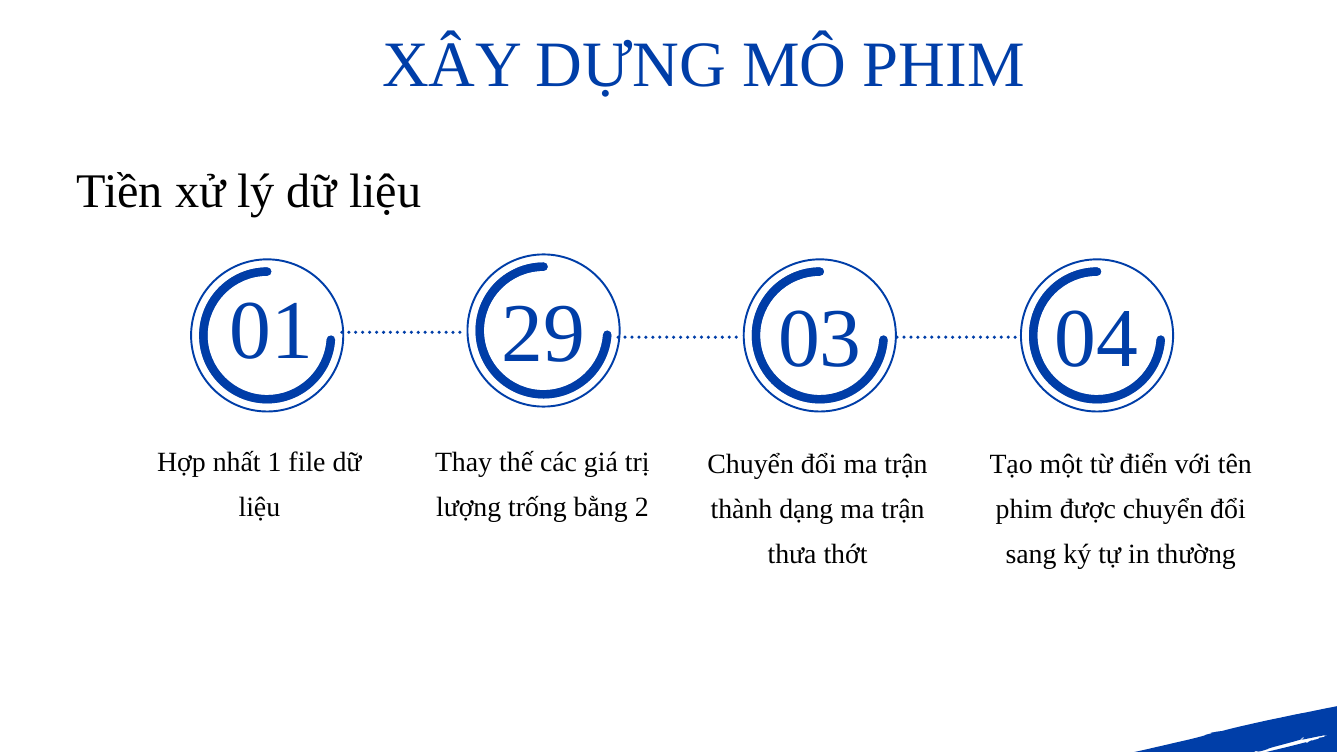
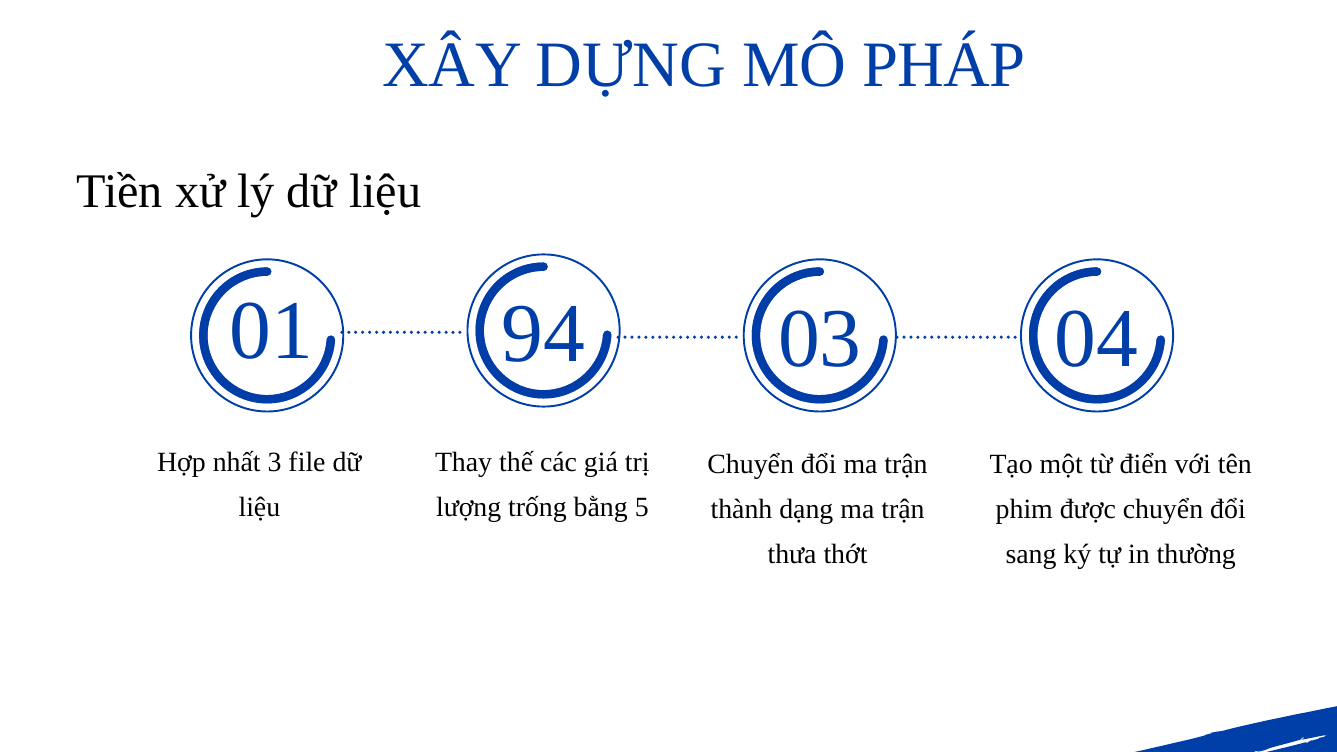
MÔ PHIM: PHIM -> PHÁP (944, 65)
29: 29 -> 94 (544, 334)
1: 1 -> 3 (275, 463)
2: 2 -> 5 (642, 508)
